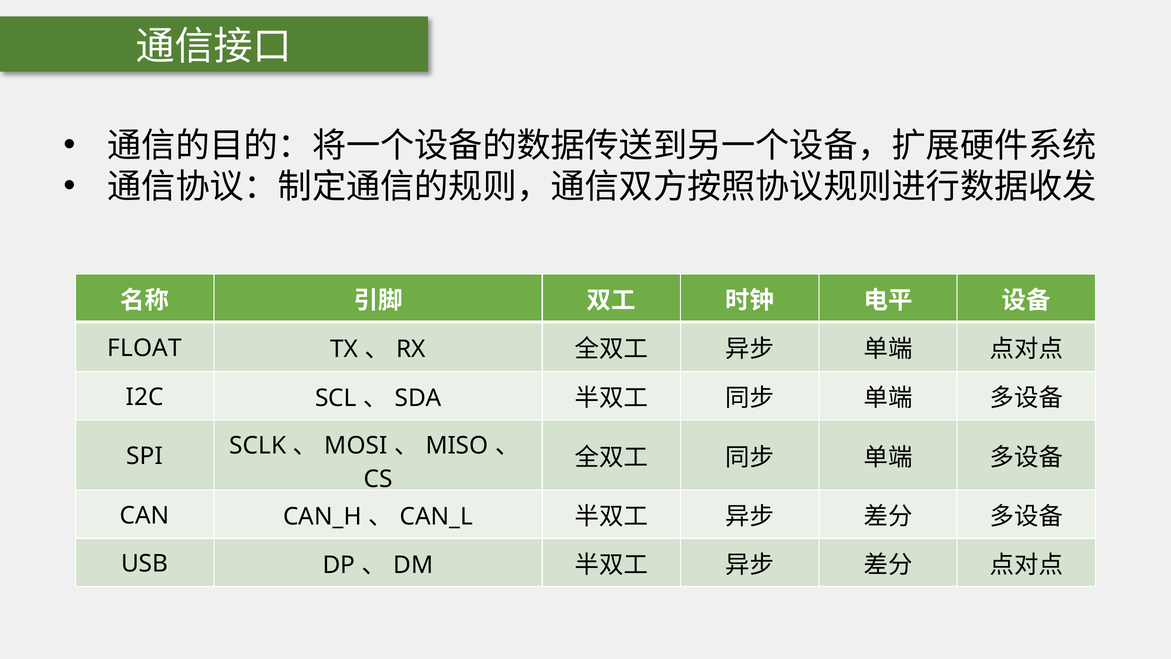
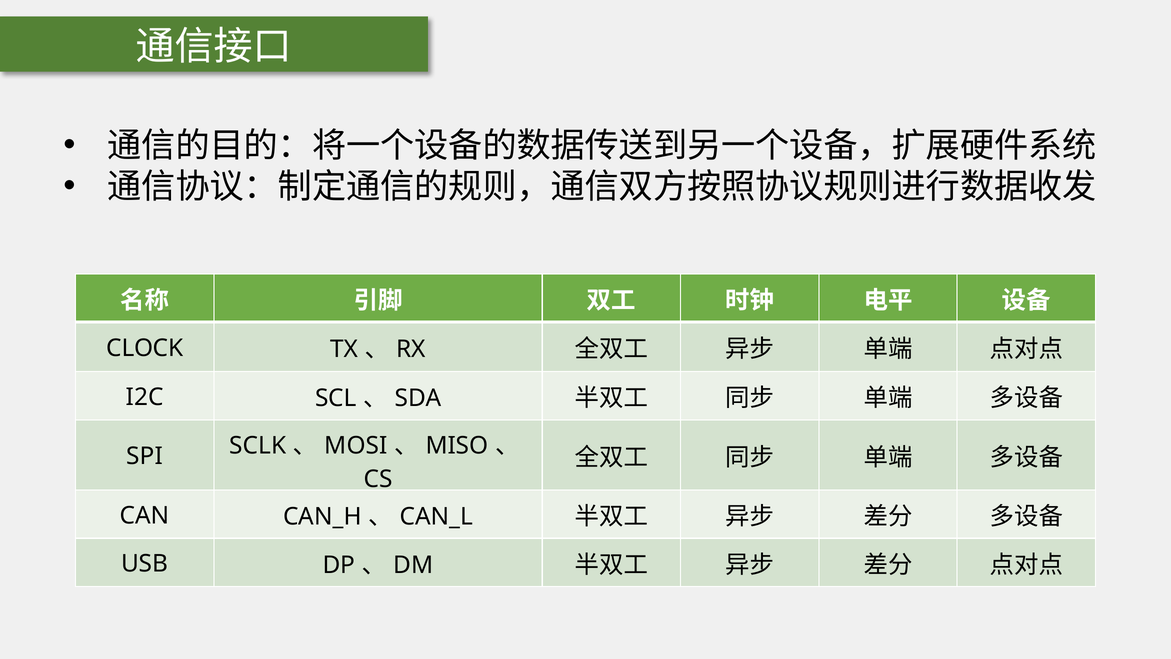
FLOAT: FLOAT -> CLOCK (145, 348)
